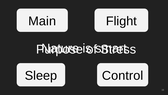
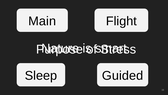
Control: Control -> Guided (123, 75)
